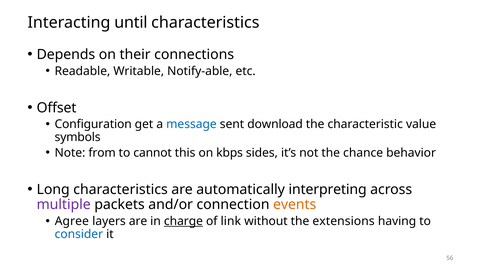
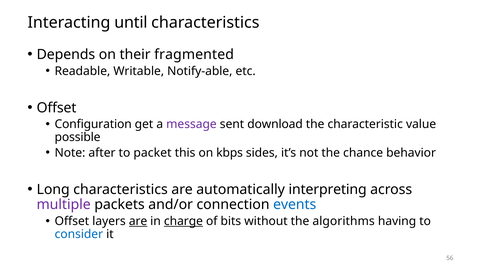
connections: connections -> fragmented (194, 54)
message colour: blue -> purple (191, 124)
symbols: symbols -> possible (78, 137)
from: from -> after (102, 153)
cannot: cannot -> packet (152, 153)
events colour: orange -> blue (295, 204)
Agree: Agree -> Offset (72, 221)
are underline: none -> present (138, 221)
link: link -> bits (231, 221)
extensions: extensions -> algorithms (344, 221)
